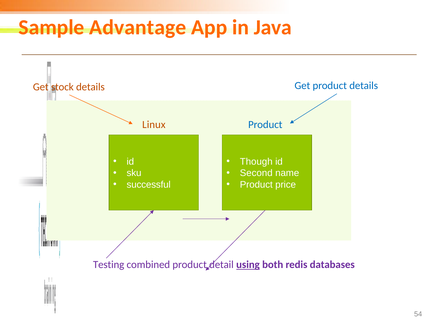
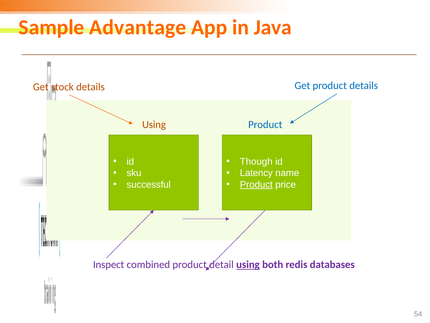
Linux: Linux -> Using (154, 125)
Second: Second -> Latency (256, 173)
Product underline: none -> present (256, 184)
Testing: Testing -> Inspect (109, 264)
